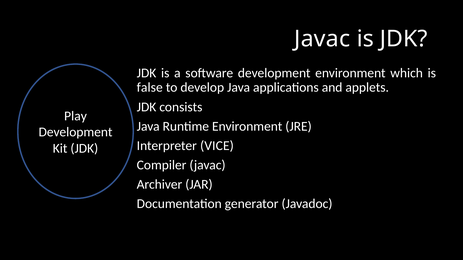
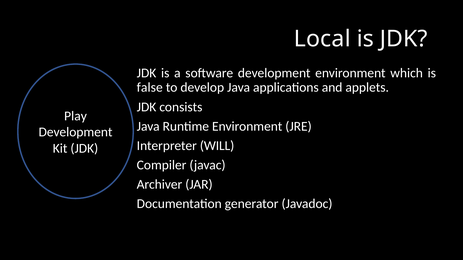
Javac: Javac -> Local (322, 39)
VICE: VICE -> WILL (217, 146)
